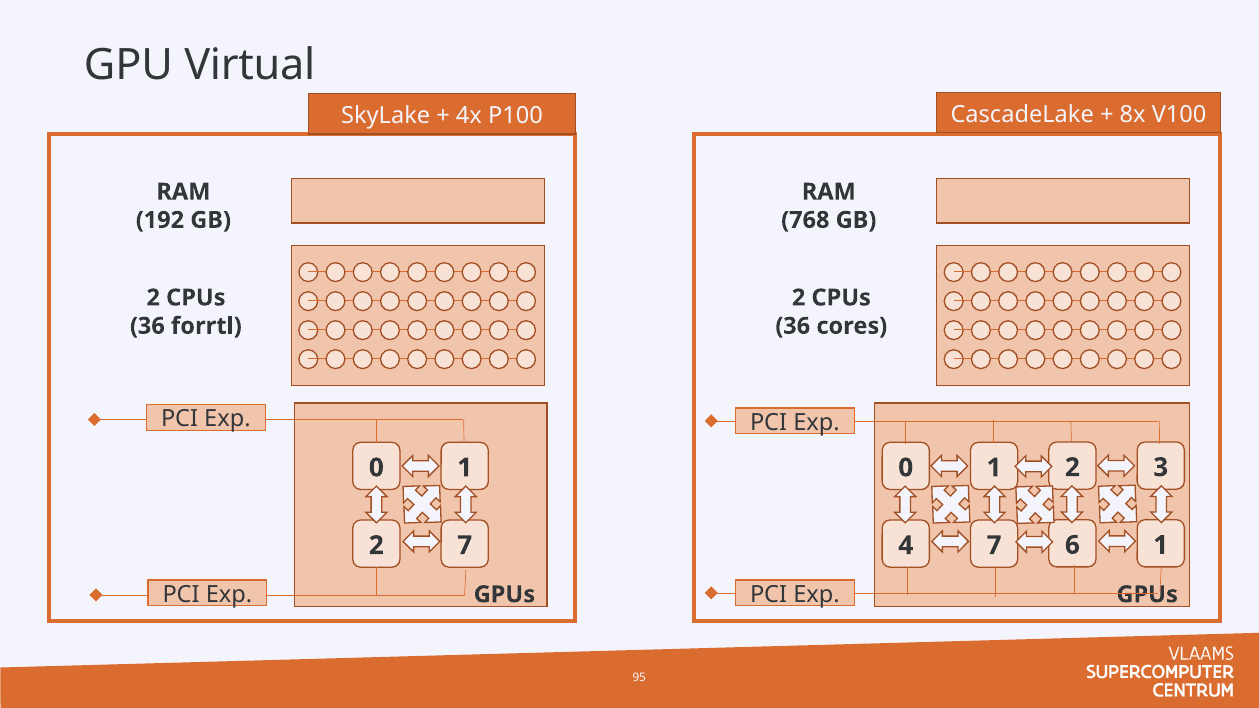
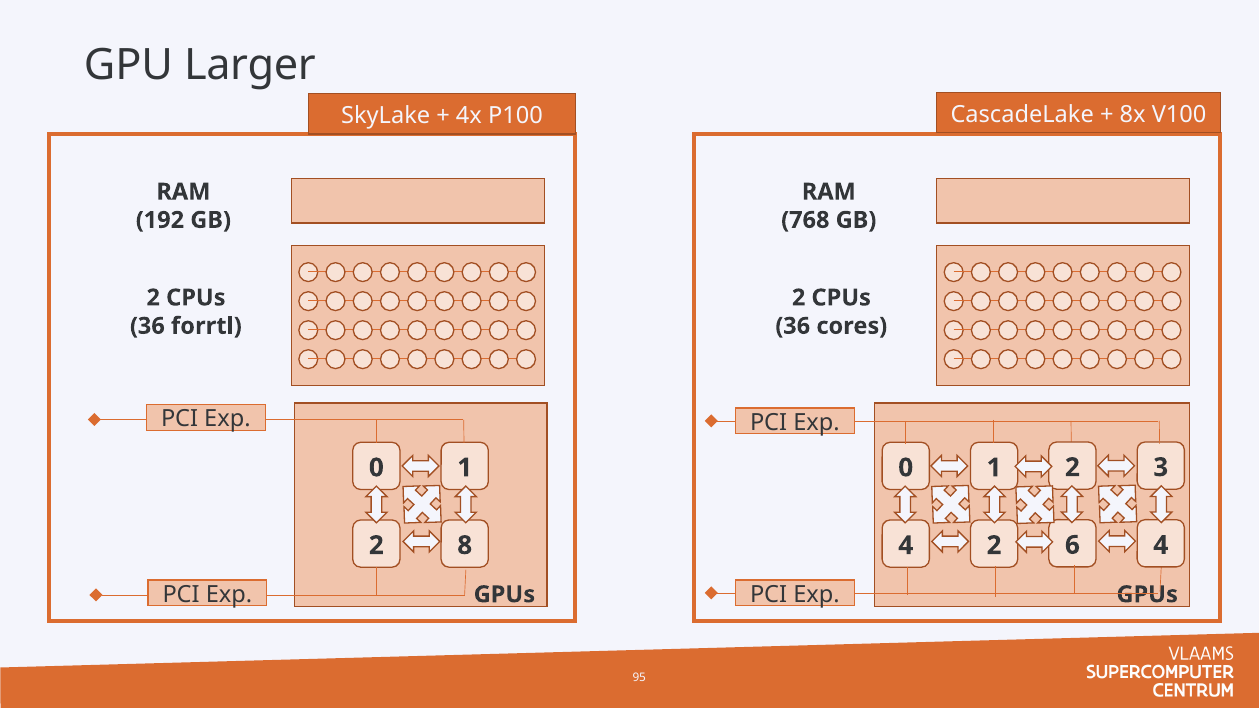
Virtual: Virtual -> Larger (250, 65)
6 1: 1 -> 4 (1161, 545)
2 7: 7 -> 8 (465, 546)
4 7: 7 -> 2 (994, 546)
